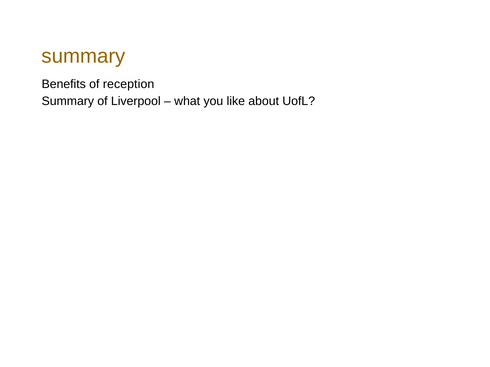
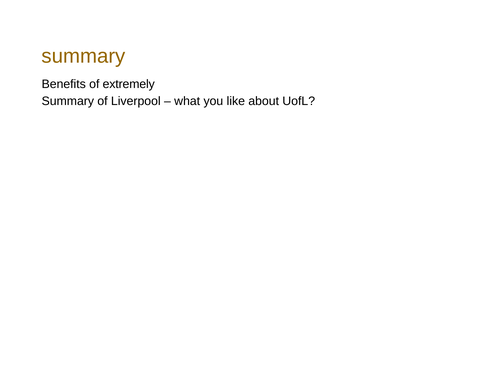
reception: reception -> extremely (129, 84)
